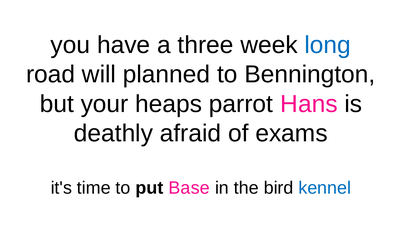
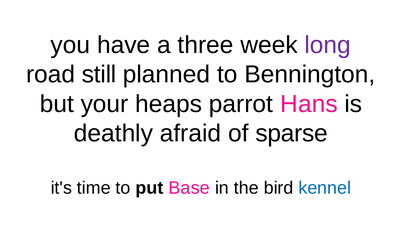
long colour: blue -> purple (328, 45)
will: will -> still (99, 75)
exams: exams -> sparse (292, 134)
